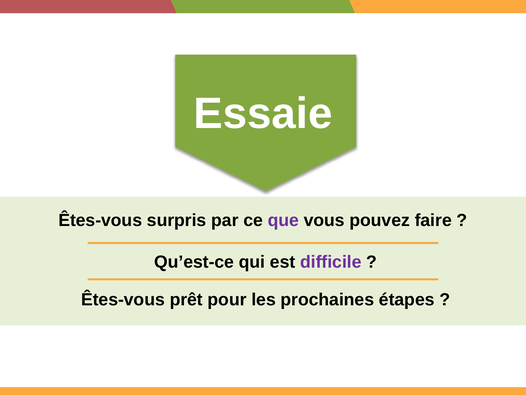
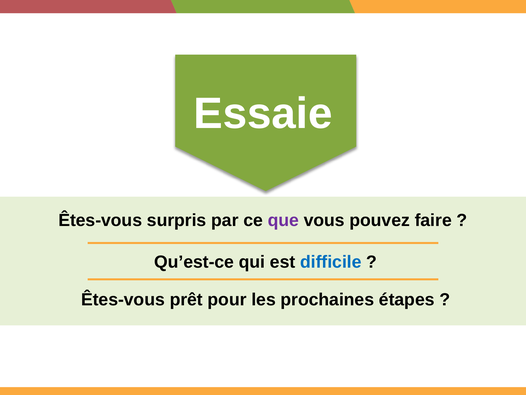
difficile colour: purple -> blue (331, 262)
